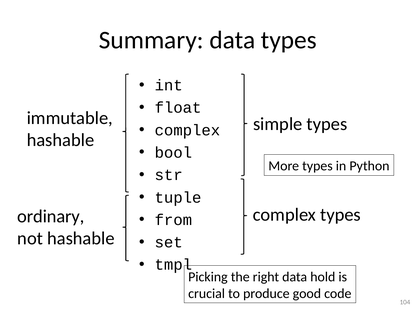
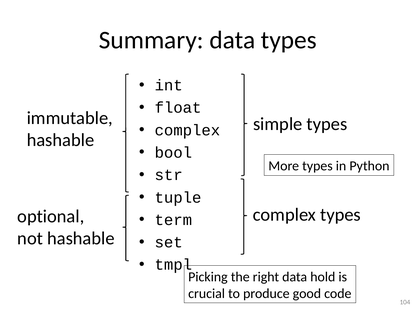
ordinary: ordinary -> optional (51, 216)
from: from -> term (173, 220)
